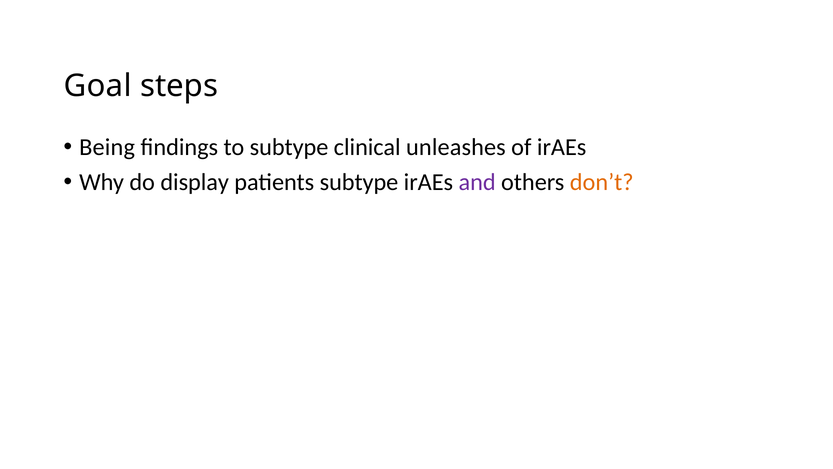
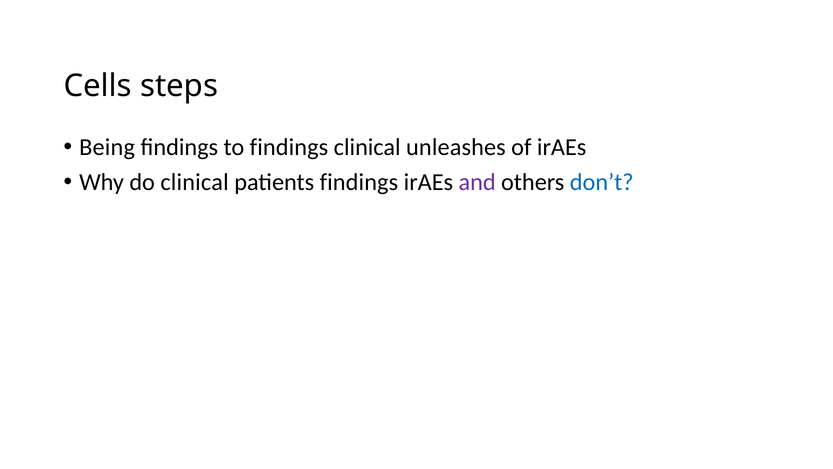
Goal: Goal -> Cells (98, 86)
to subtype: subtype -> findings (289, 147)
do display: display -> clinical (195, 182)
patients subtype: subtype -> findings (359, 182)
don’t colour: orange -> blue (602, 182)
